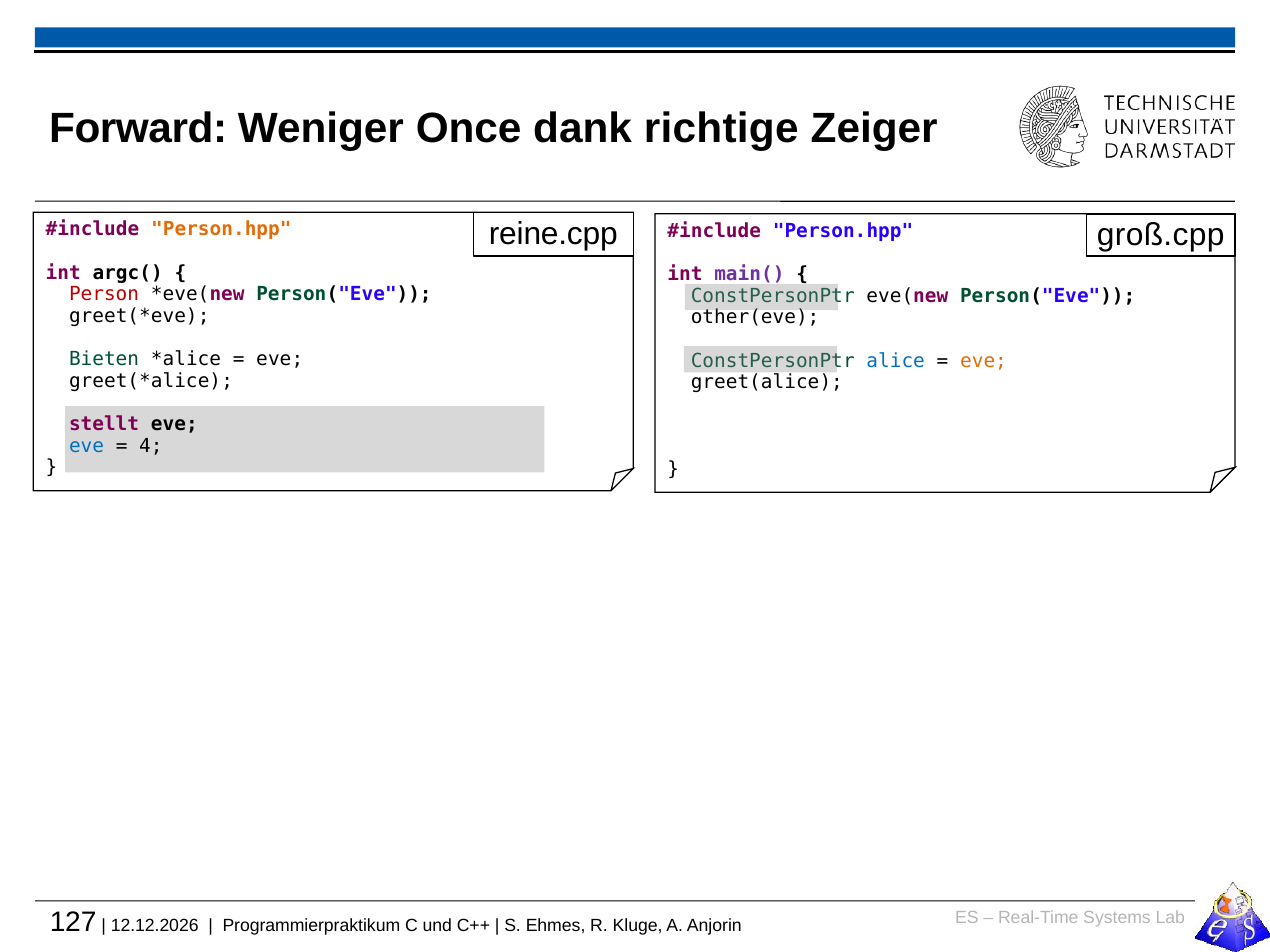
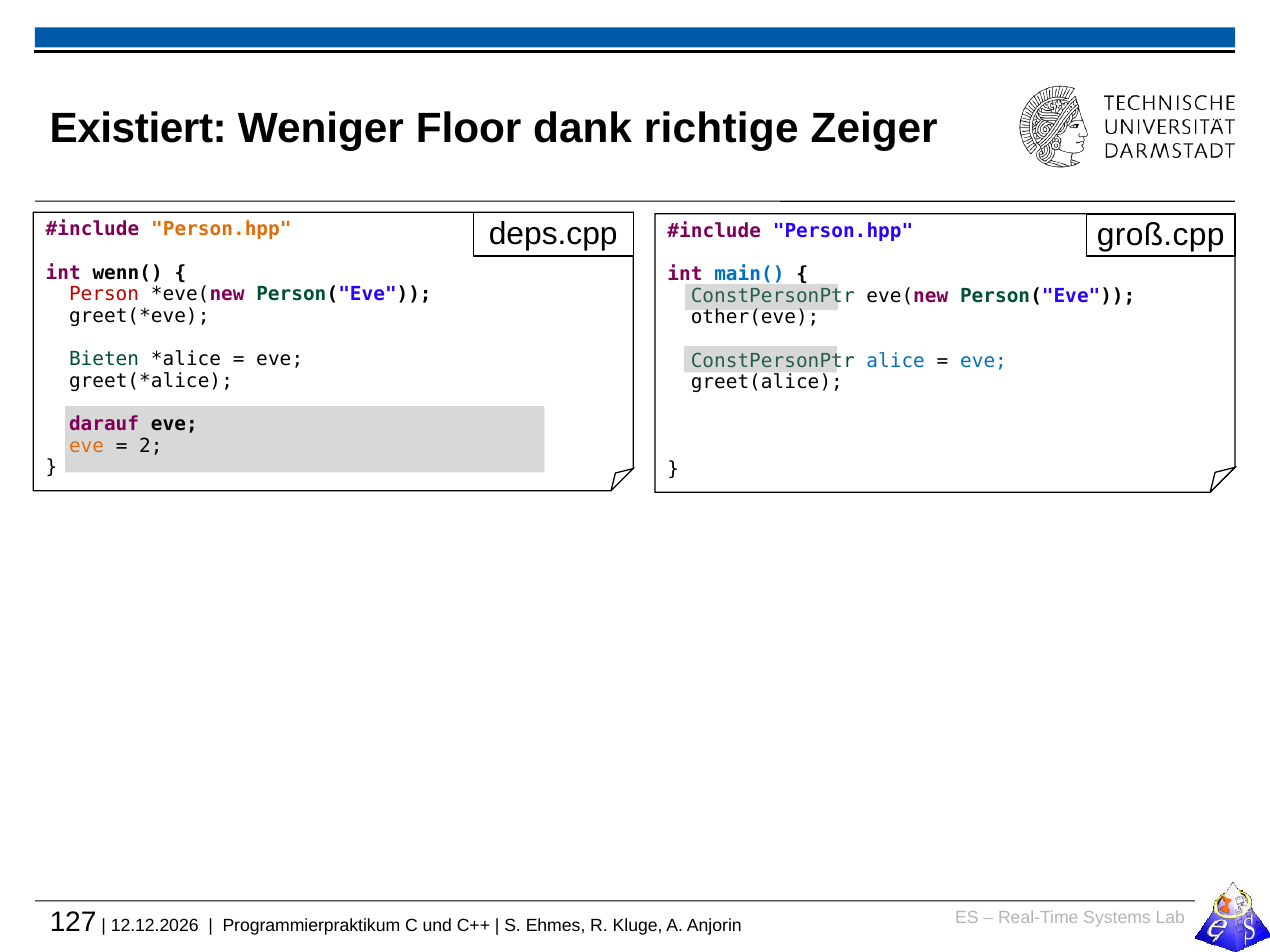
Forward: Forward -> Existiert (138, 129)
Once: Once -> Floor (469, 129)
reine.cpp: reine.cpp -> deps.cpp (553, 235)
argc(: argc( -> wenn( (128, 273)
main( colour: purple -> blue (749, 274)
eve colour: orange -> blue (984, 361)
stellt: stellt -> darauf (104, 424)
eve colour: blue -> orange (87, 446)
4: 4 -> 2 (151, 446)
